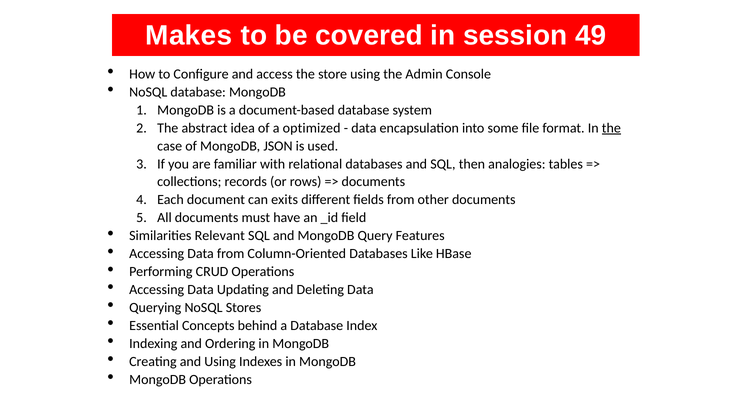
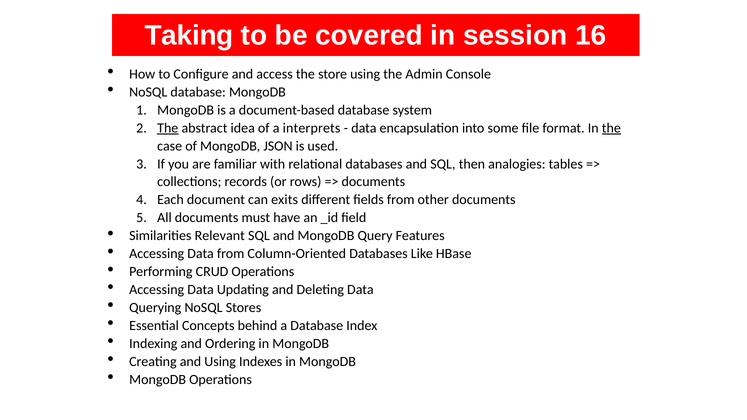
Makes: Makes -> Taking (189, 36)
49: 49 -> 16 (591, 36)
The underline: none -> present (168, 128)
optimized: optimized -> interprets (312, 128)
